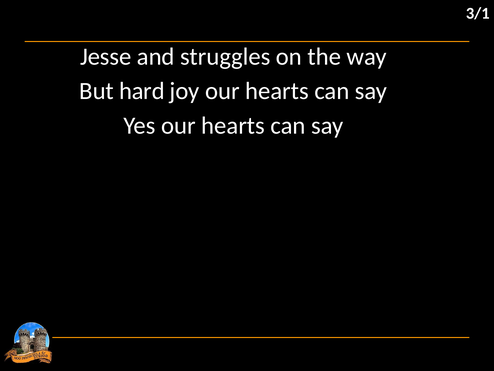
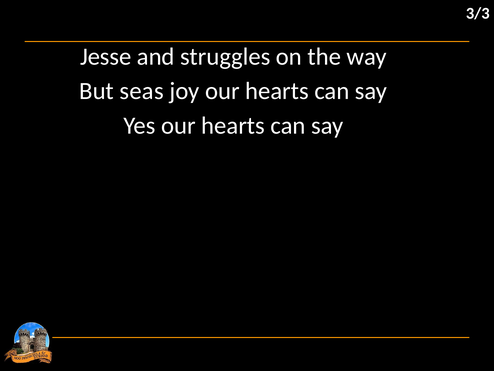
3/1: 3/1 -> 3/3 (478, 13)
hard: hard -> seas (142, 91)
